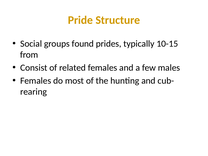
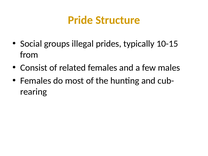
found: found -> illegal (83, 44)
